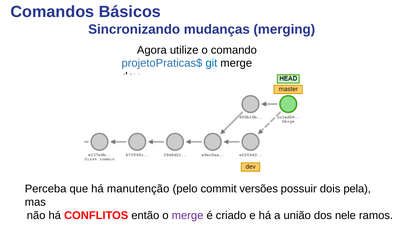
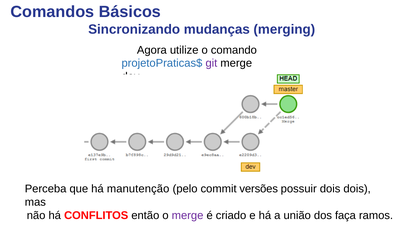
git colour: blue -> purple (211, 63)
dois pela: pela -> dois (357, 189)
nele: nele -> faça (345, 216)
